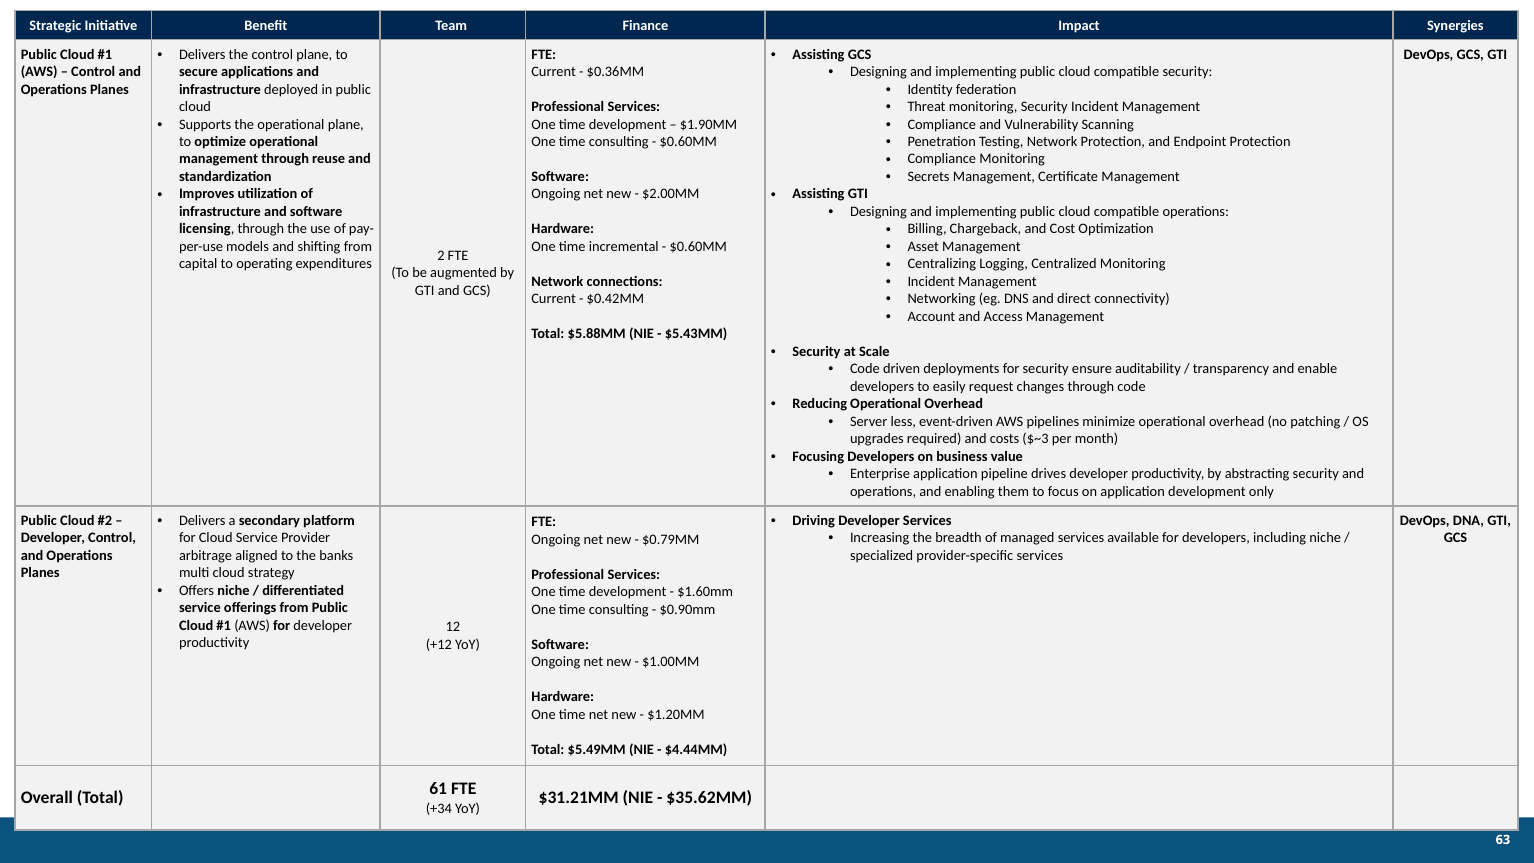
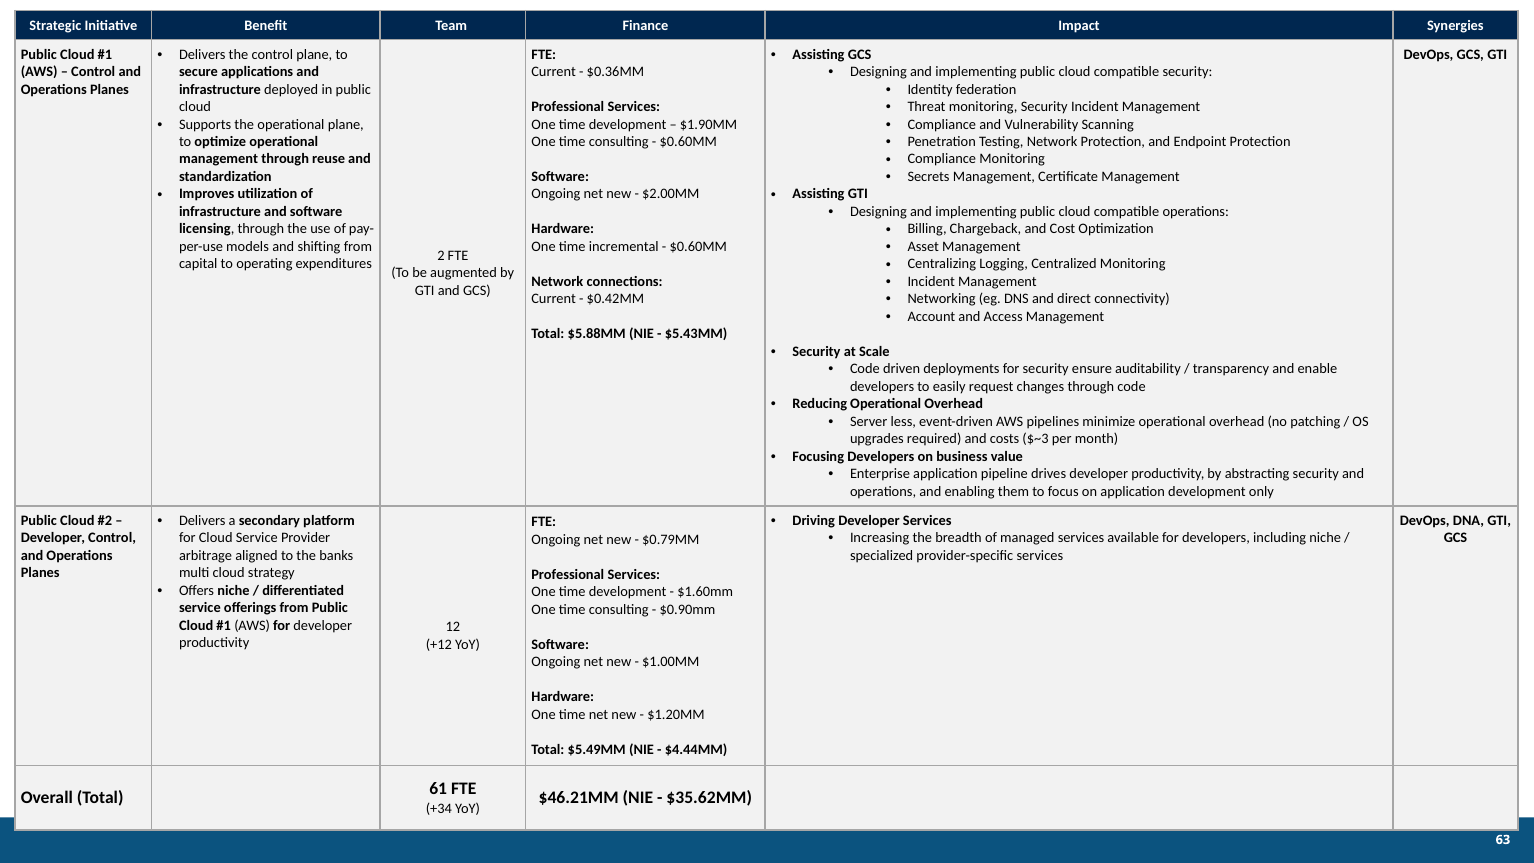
$31.21MM: $31.21MM -> $46.21MM (579, 798)
